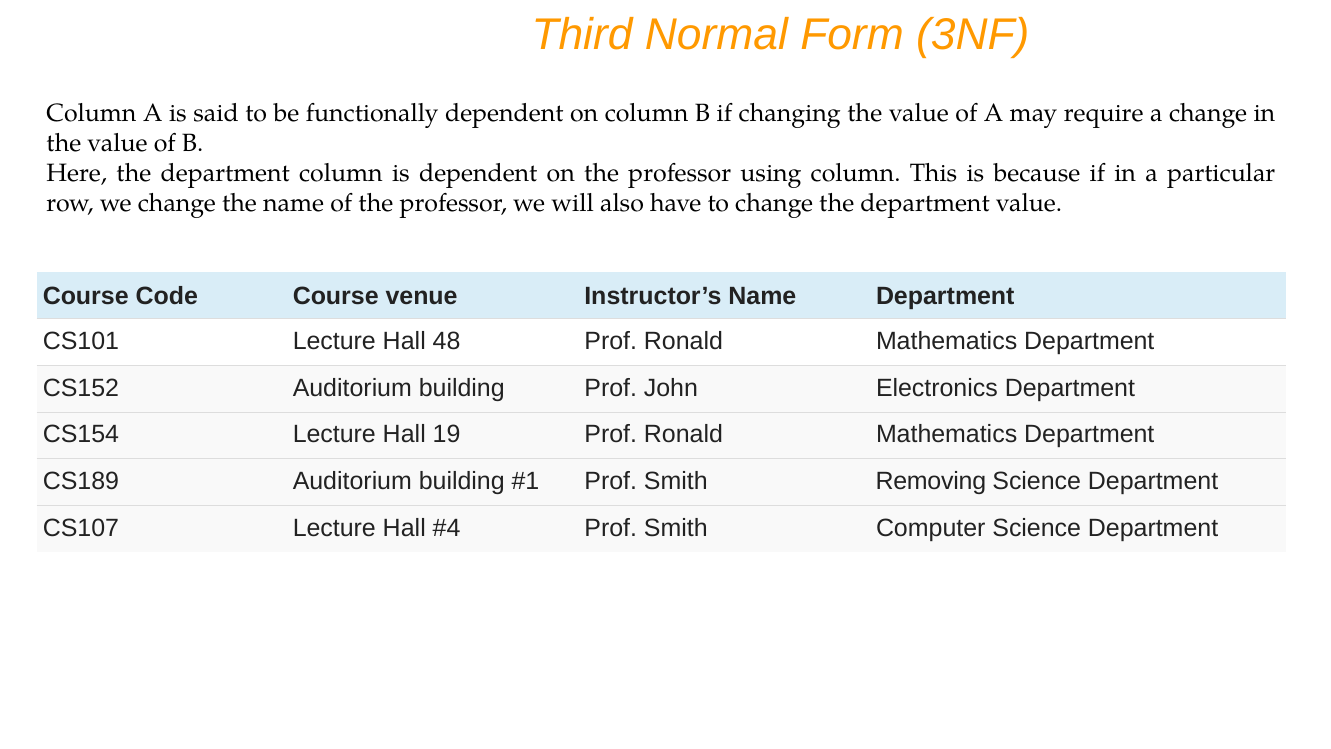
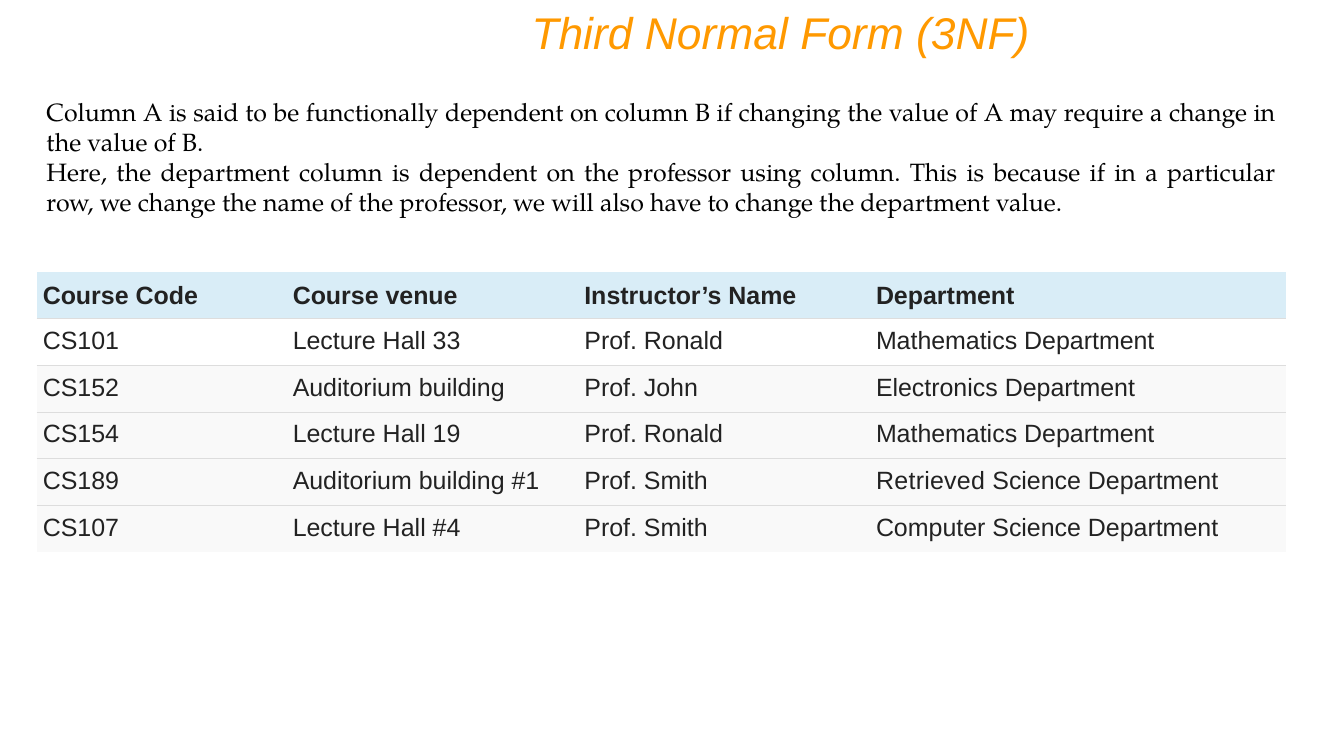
48: 48 -> 33 (447, 341)
Removing: Removing -> Retrieved (931, 481)
